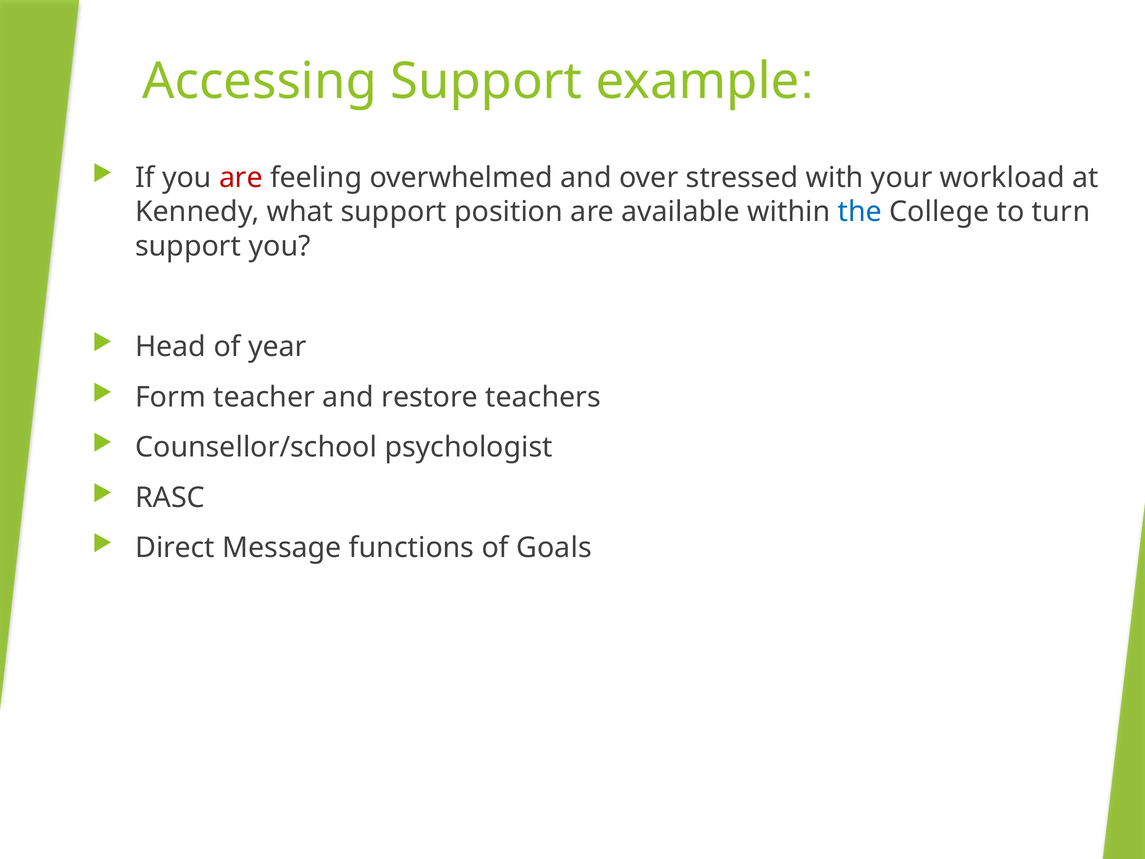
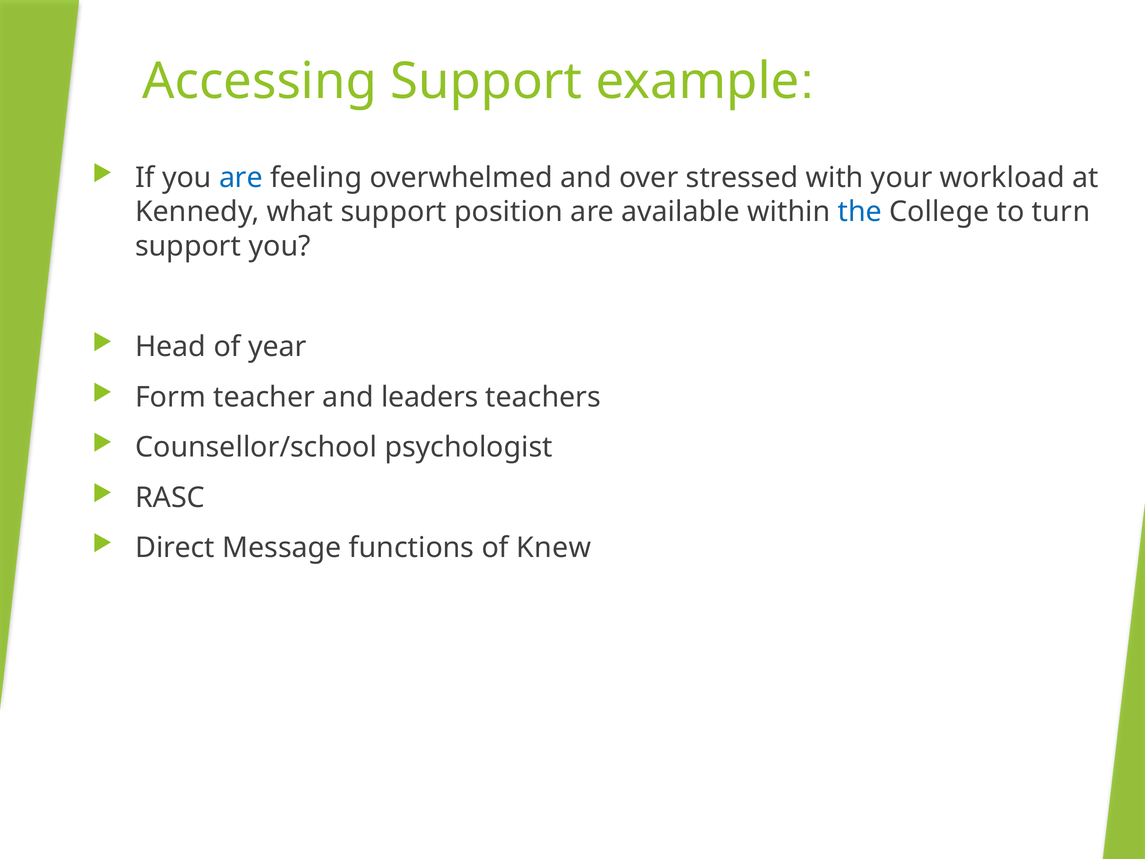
are colour: red -> blue (241, 178)
restore: restore -> leaders (430, 397)
Goals: Goals -> Knew (554, 548)
